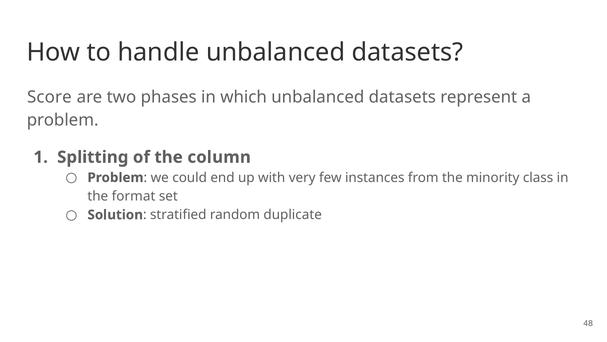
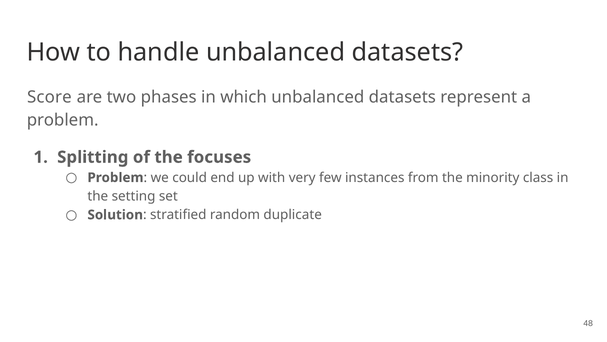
column: column -> focuses (219, 157)
format: format -> setting (134, 196)
